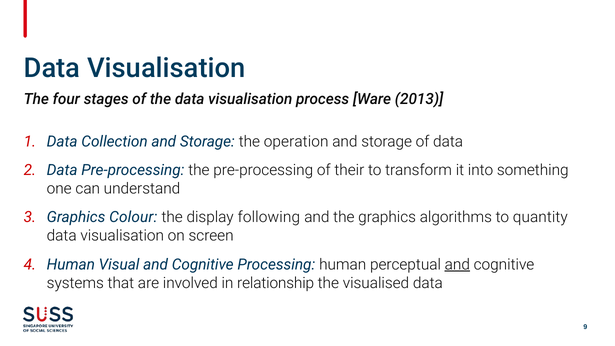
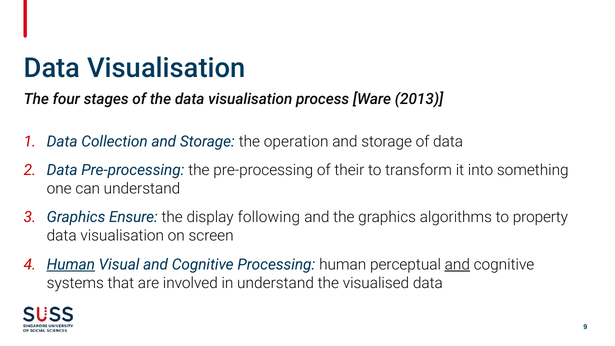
Colour: Colour -> Ensure (133, 217)
quantity: quantity -> property (540, 217)
Human underline: none -> present (71, 264)
in relationship: relationship -> understand (276, 283)
